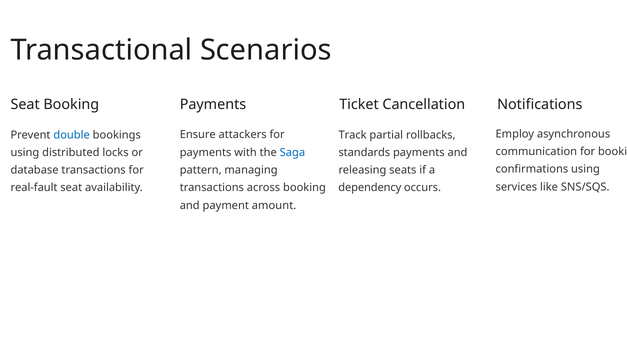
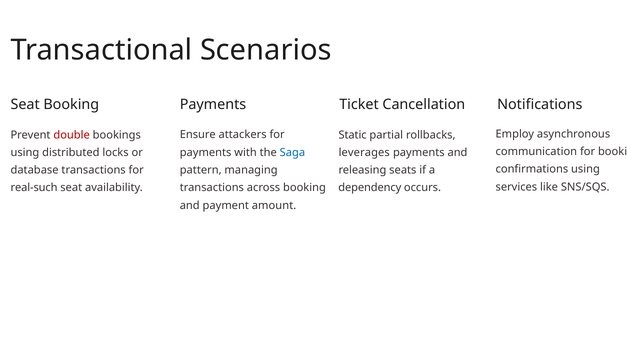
double colour: blue -> red (72, 135)
Track: Track -> Static (353, 135)
standards: standards -> leverages (364, 152)
real-fault: real-fault -> real-such (34, 188)
